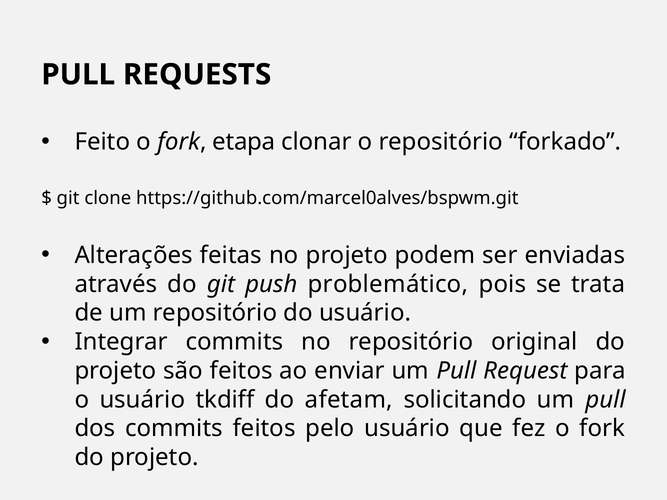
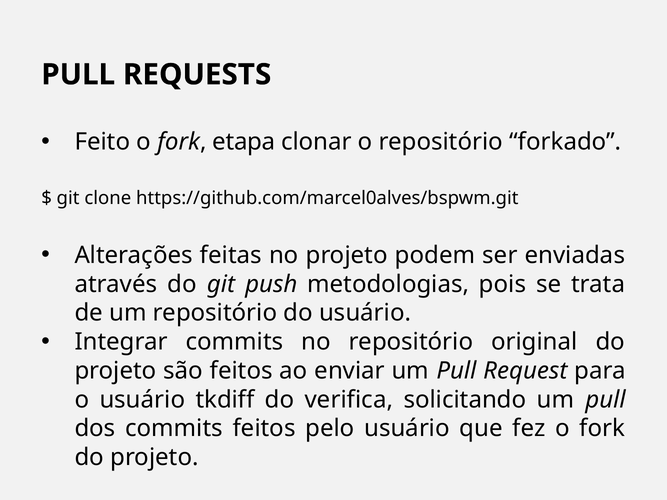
problemático: problemático -> metodologias (388, 284)
afetam: afetam -> verifica (349, 400)
